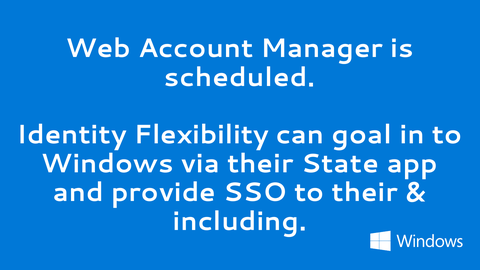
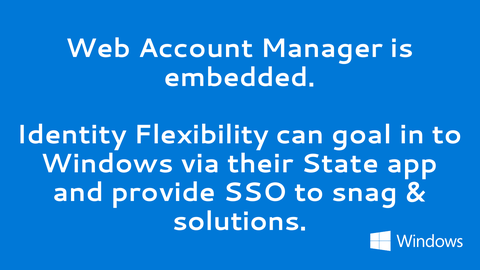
scheduled: scheduled -> embedded (240, 77)
to their: their -> snag (365, 192)
including: including -> solutions (240, 221)
